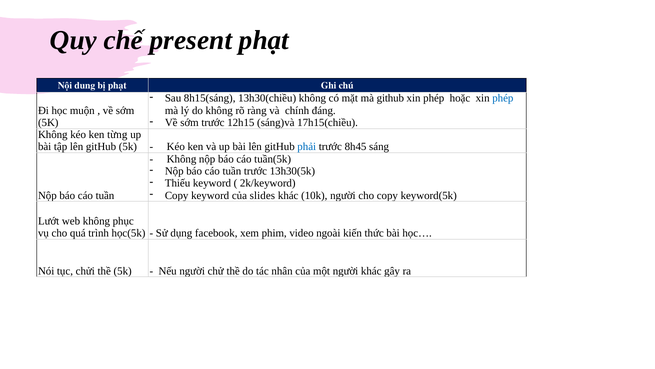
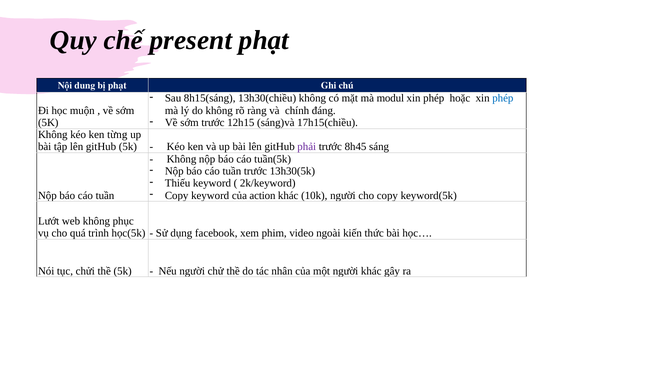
mà github: github -> modul (390, 98)
phải colour: blue -> purple (307, 147)
slides: slides -> action (262, 195)
